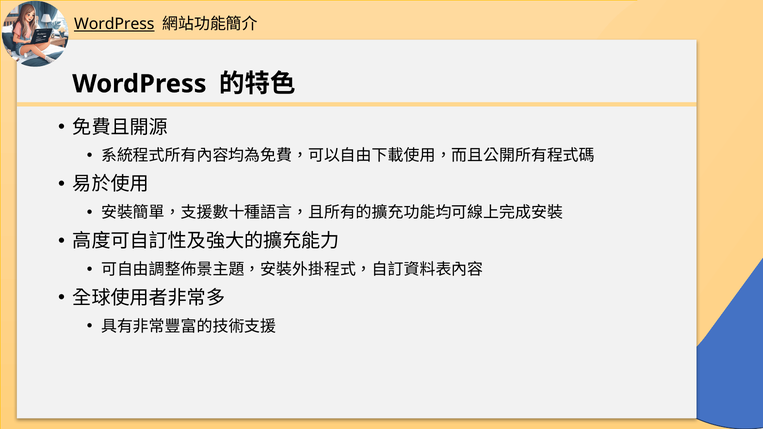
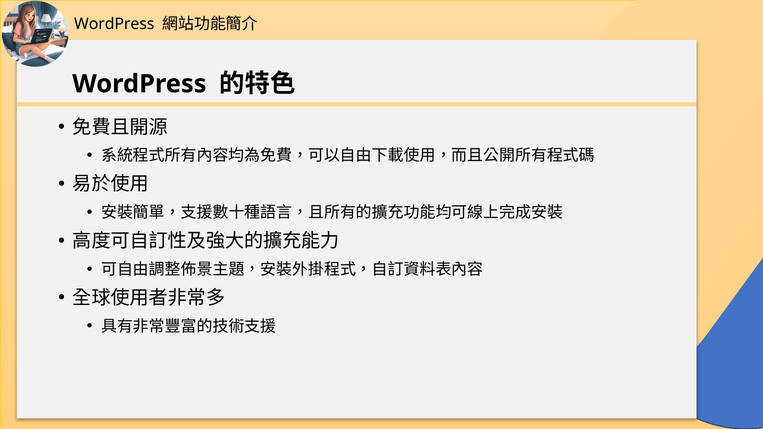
WordPress underline: present -> none (114, 24)
